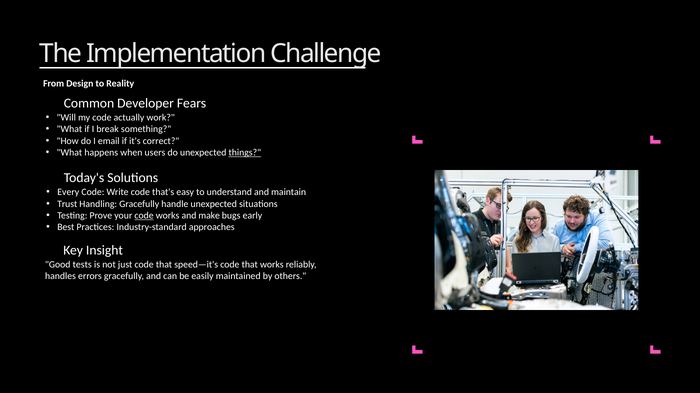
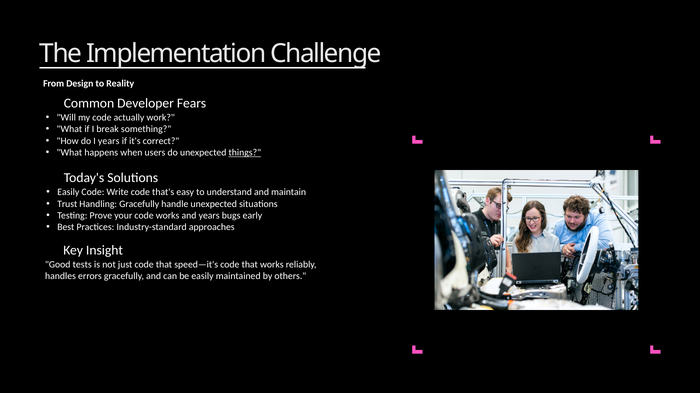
I email: email -> years (109, 141)
Every: Every -> Easily (68, 193)
code underline: present -> none (144, 216)
and make: make -> years (209, 216)
